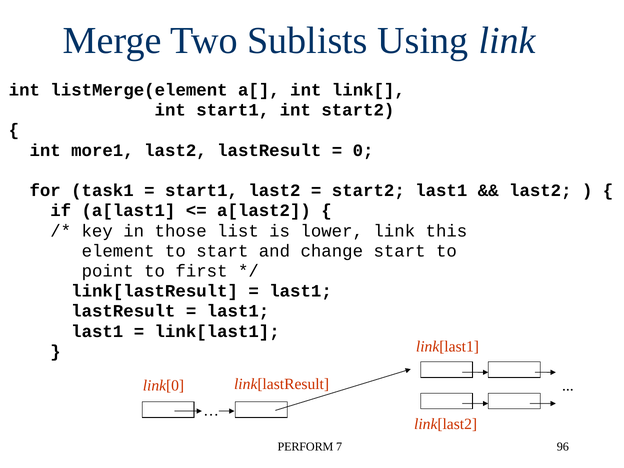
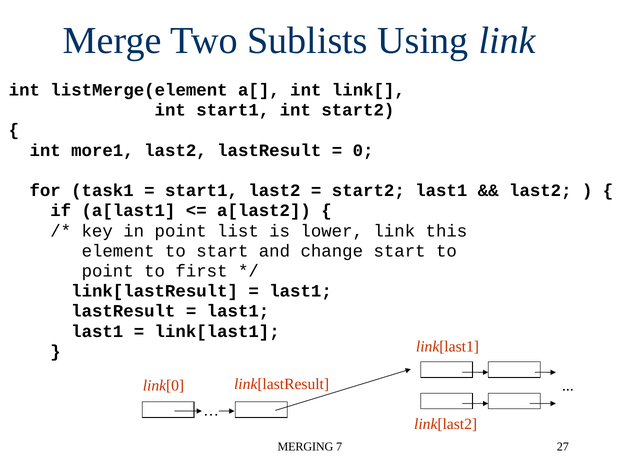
in those: those -> point (181, 231)
PERFORM: PERFORM -> MERGING (305, 447)
96: 96 -> 27 (563, 447)
